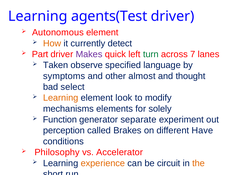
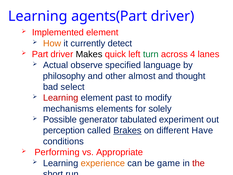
agents(Test: agents(Test -> agents(Part (109, 16)
Autonomous: Autonomous -> Implemented (58, 32)
Makes colour: purple -> black (89, 54)
7: 7 -> 4 (193, 54)
Taken: Taken -> Actual (56, 65)
symptoms: symptoms -> philosophy (64, 76)
Learning colour: orange -> red (61, 98)
look: look -> past (124, 98)
Function: Function -> Possible (60, 119)
separate: separate -> tabulated (139, 119)
Brakes underline: none -> present (127, 130)
Philosophy: Philosophy -> Performing (57, 152)
Accelerator: Accelerator -> Appropriate (120, 152)
circuit: circuit -> game (169, 163)
the colour: orange -> red (199, 163)
